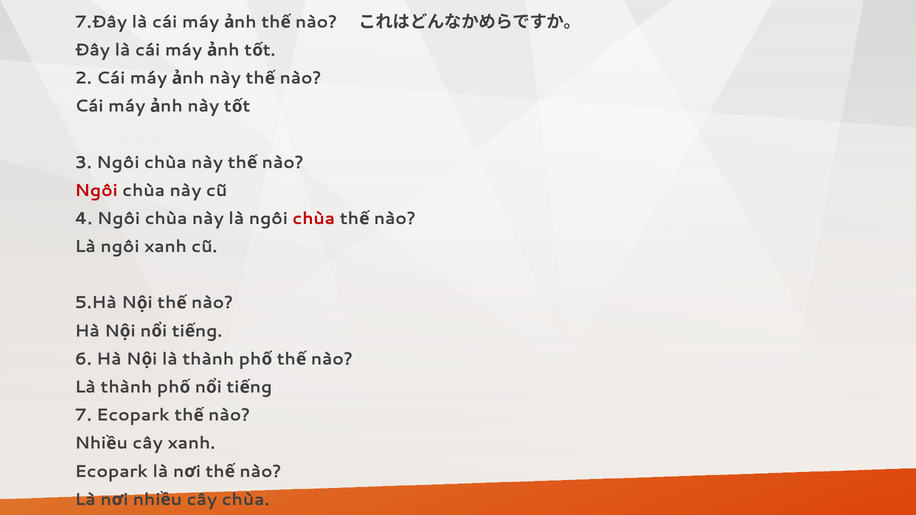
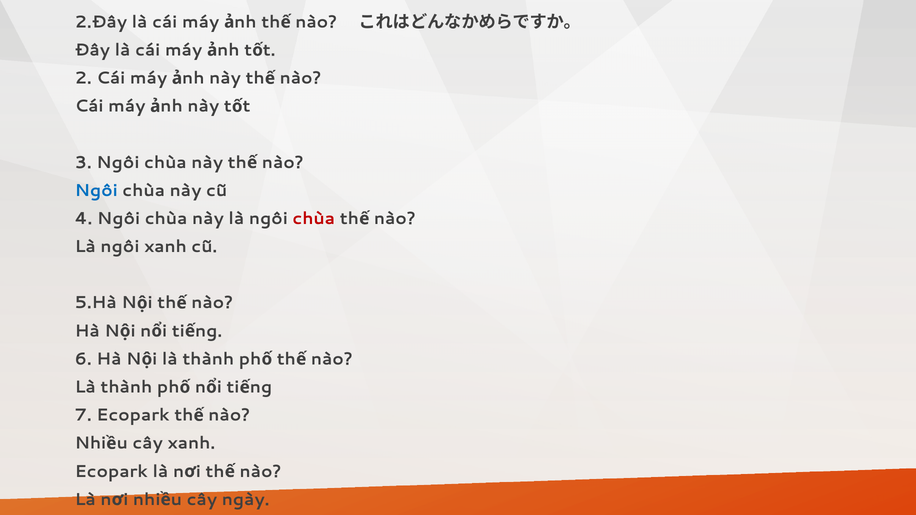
7.Đây: 7.Đây -> 2.Đây (101, 22)
Ngôi colour: red -> blue (96, 191)
cây chùa: chùa -> ngày (246, 500)
